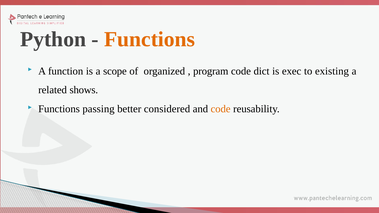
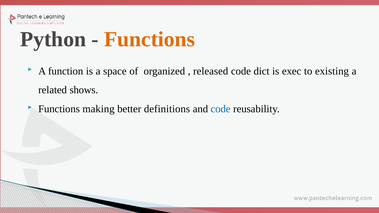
scope: scope -> space (115, 71)
program: program -> released (211, 71)
passing: passing -> making (99, 109)
considered: considered -> definitions (167, 109)
code colour: orange -> blue (221, 109)
